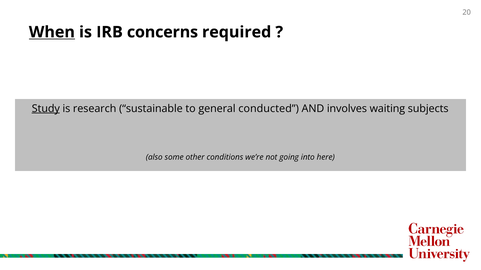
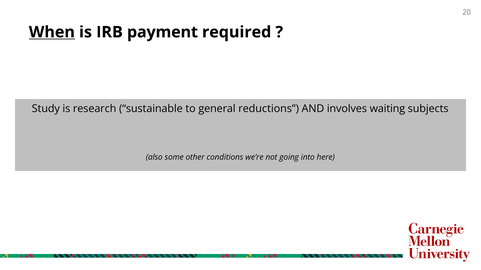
concerns: concerns -> payment (162, 32)
Study underline: present -> none (46, 109)
conducted: conducted -> reductions (269, 109)
